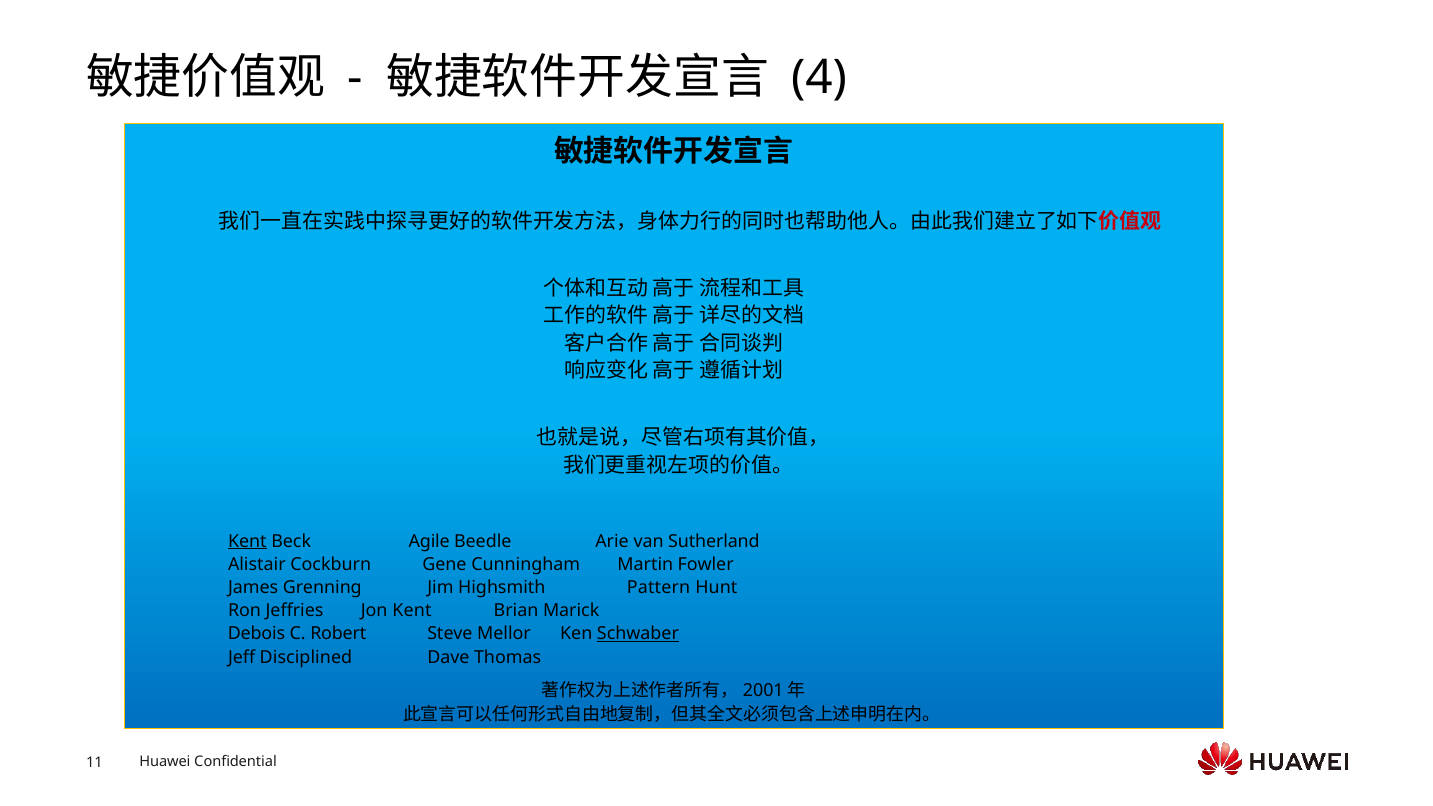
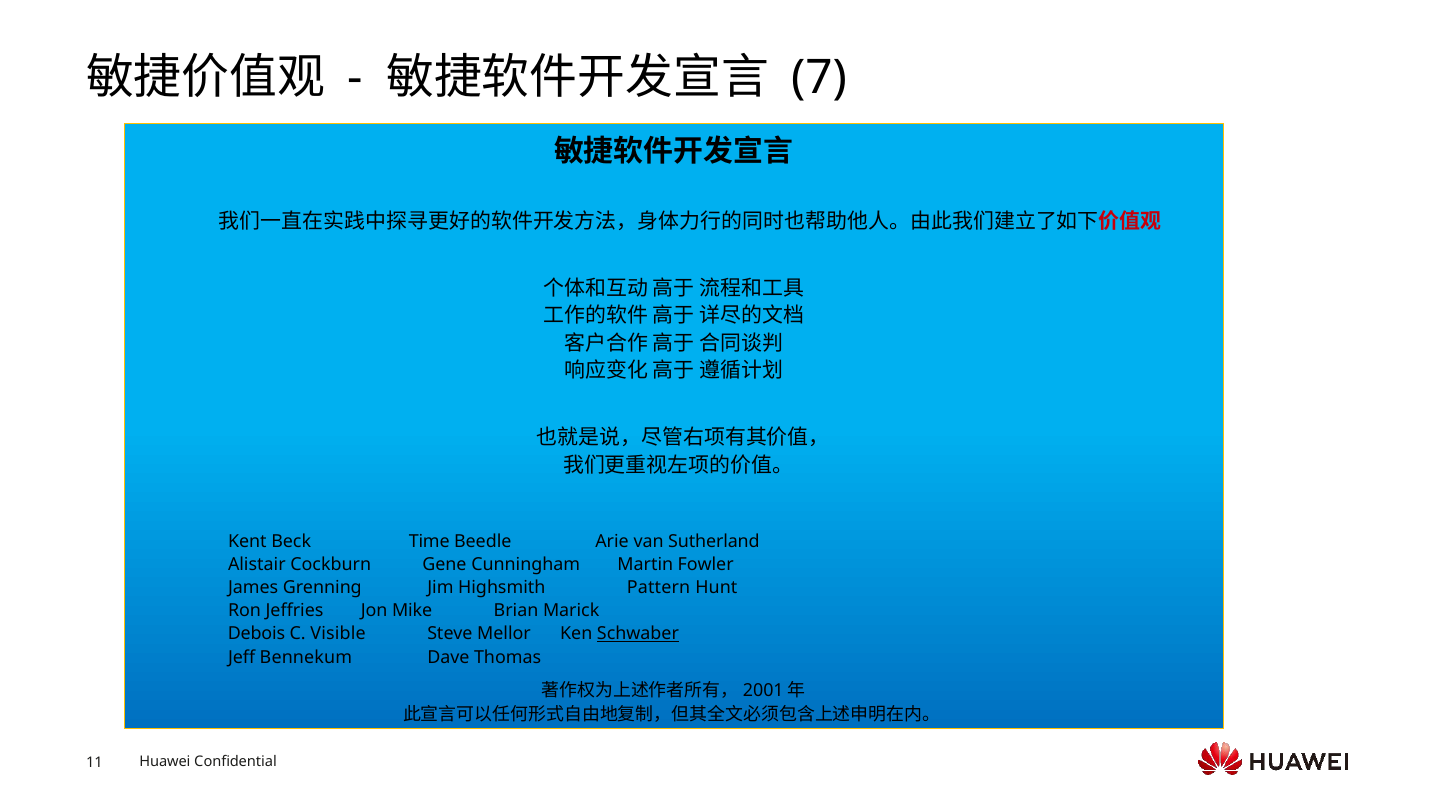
4: 4 -> 7 (819, 78)
Kent underline: present -> none (247, 541)
Agile: Agile -> Time (429, 541)
Jon Kent: Kent -> Mike (412, 611)
Robert: Robert -> Visible (338, 634)
Disciplined: Disciplined -> Bennekum (306, 657)
